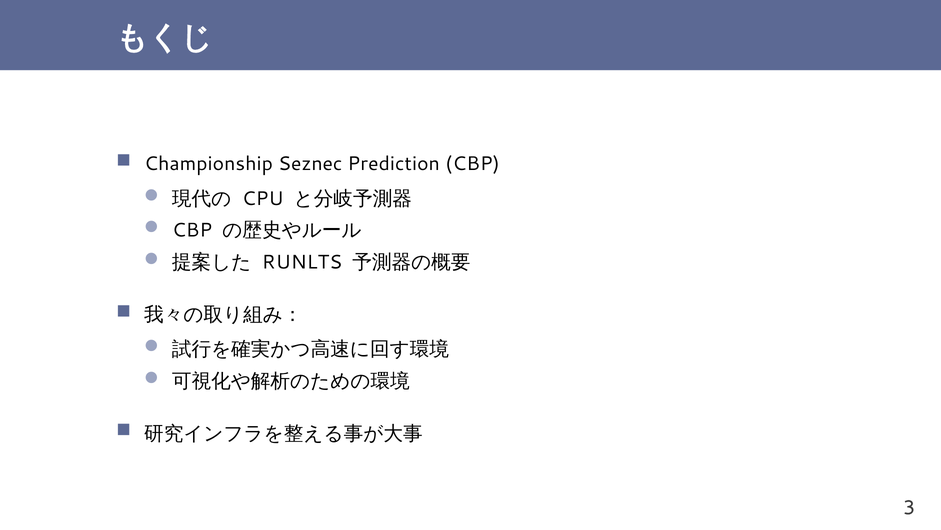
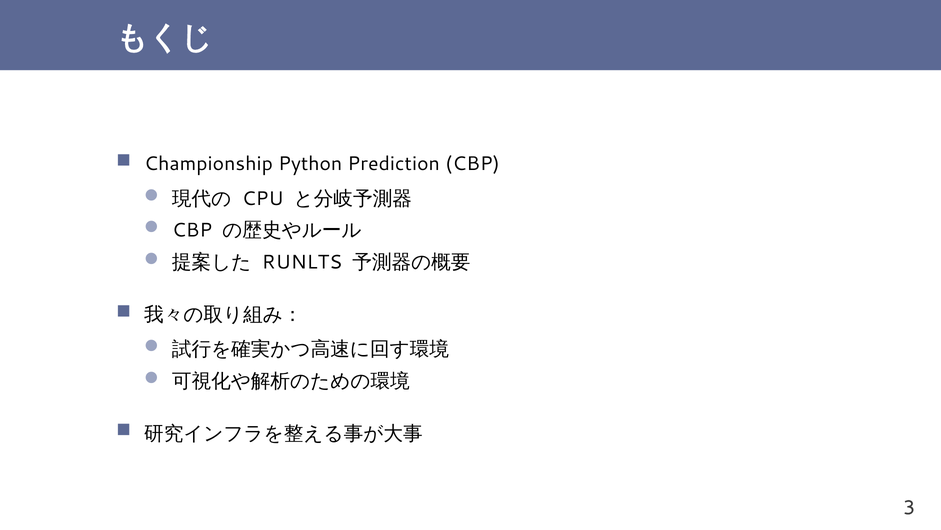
Seznec: Seznec -> Python (310, 164)
